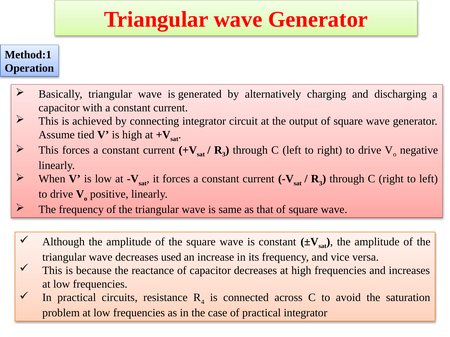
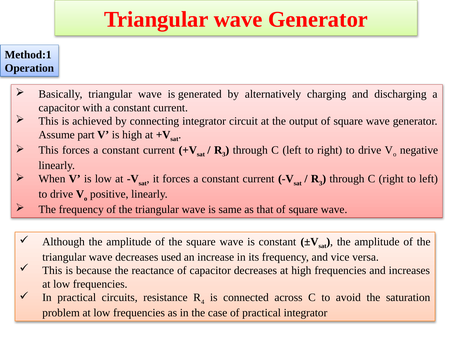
tied: tied -> part (86, 135)
